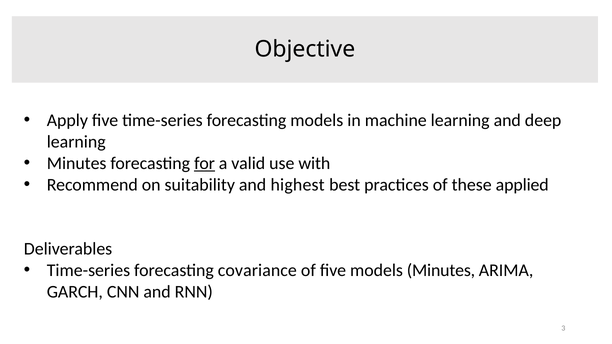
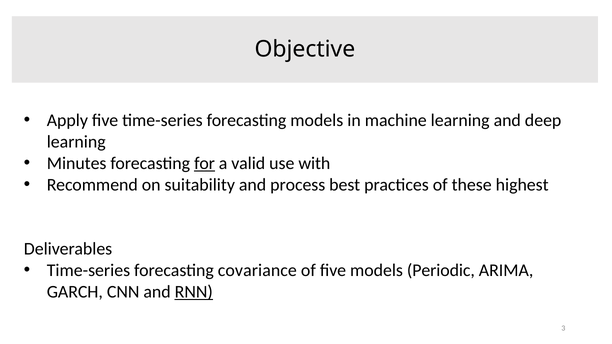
highest: highest -> process (298, 185)
applied: applied -> highest (522, 185)
models Minutes: Minutes -> Periodic (441, 271)
RNN underline: none -> present (194, 292)
